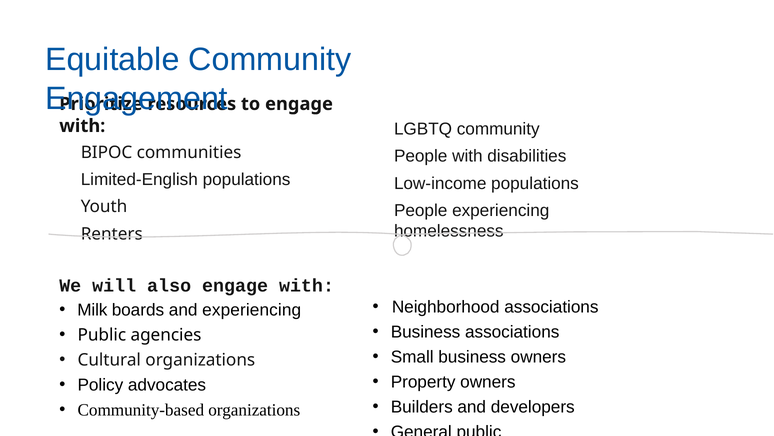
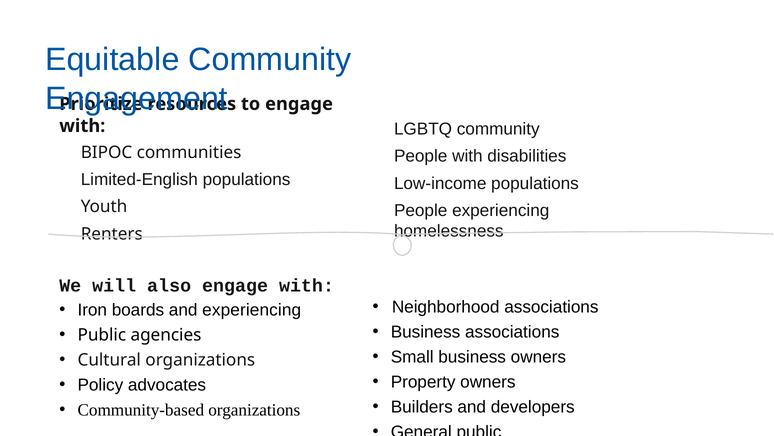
Milk: Milk -> Iron (92, 310)
